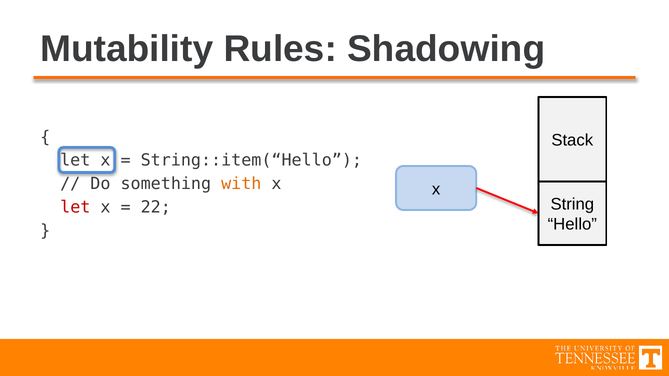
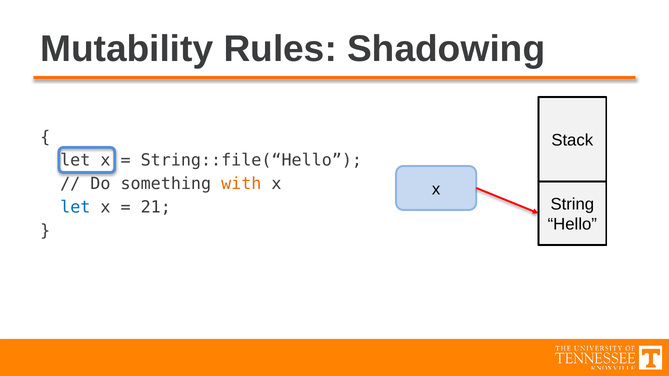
String::item(“Hello: String::item(“Hello -> String::file(“Hello (251, 161)
let colour: red -> blue (75, 207)
22: 22 -> 21 (156, 207)
